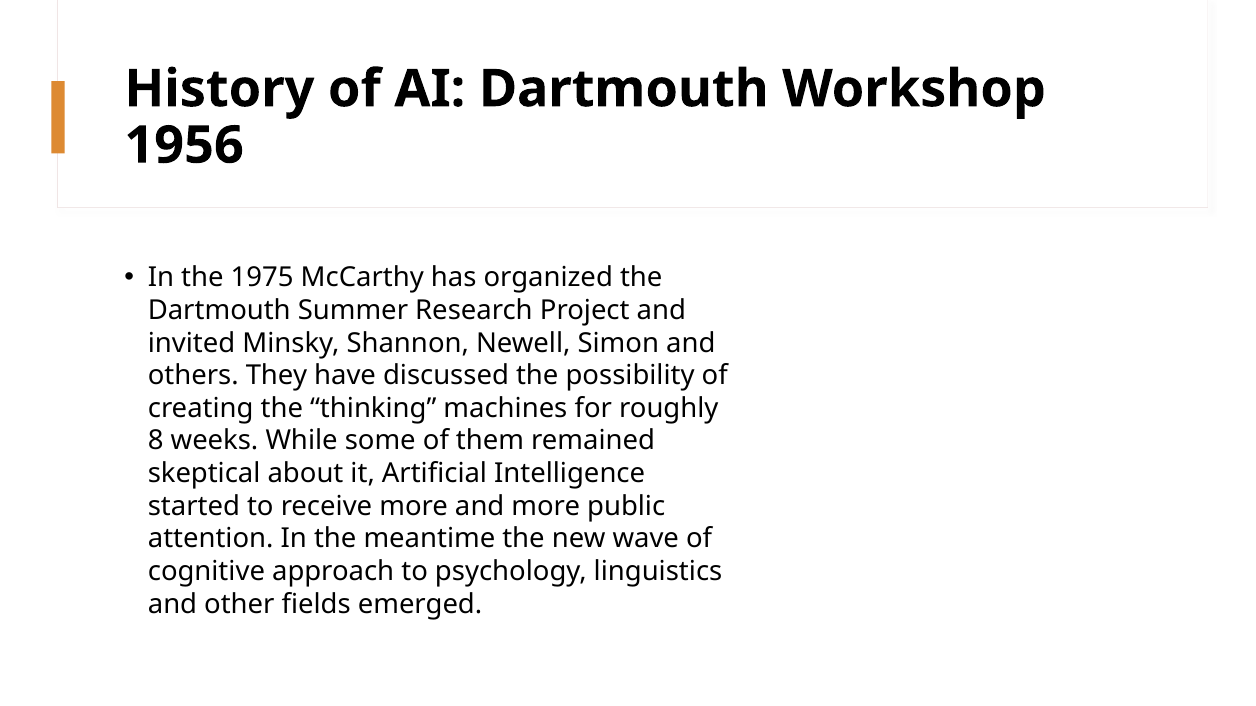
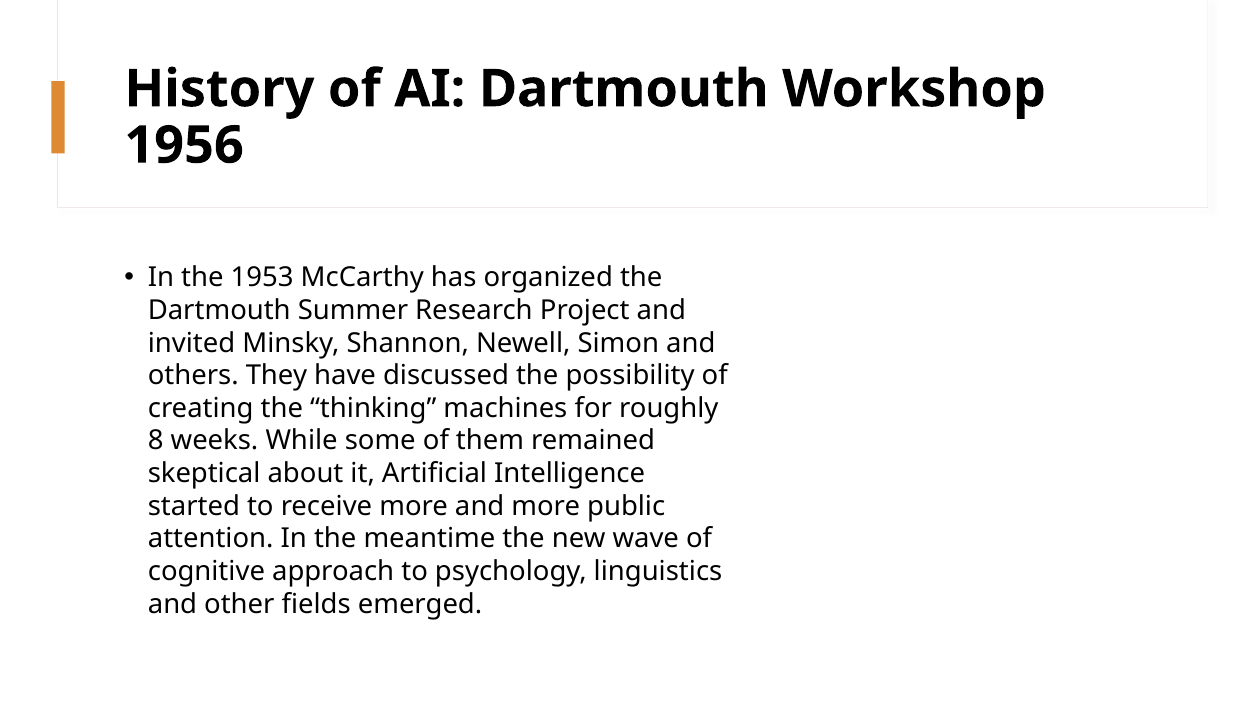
1975: 1975 -> 1953 (262, 278)
